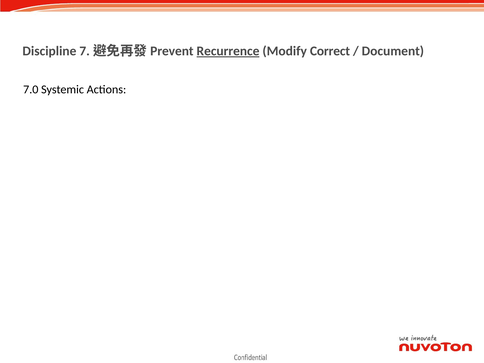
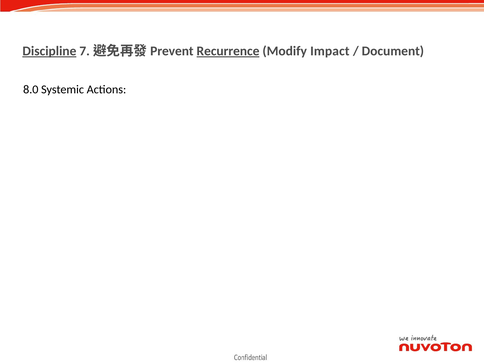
Discipline underline: none -> present (49, 51)
Correct: Correct -> Impact (330, 51)
7.0: 7.0 -> 8.0 (31, 90)
